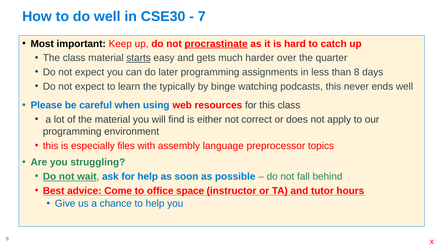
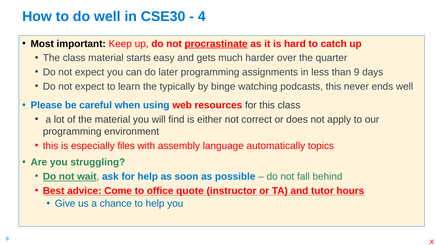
7: 7 -> 4 (202, 16)
starts underline: present -> none (139, 58)
than 8: 8 -> 9 (357, 72)
preprocessor: preprocessor -> automatically (276, 146)
space: space -> quote (190, 191)
